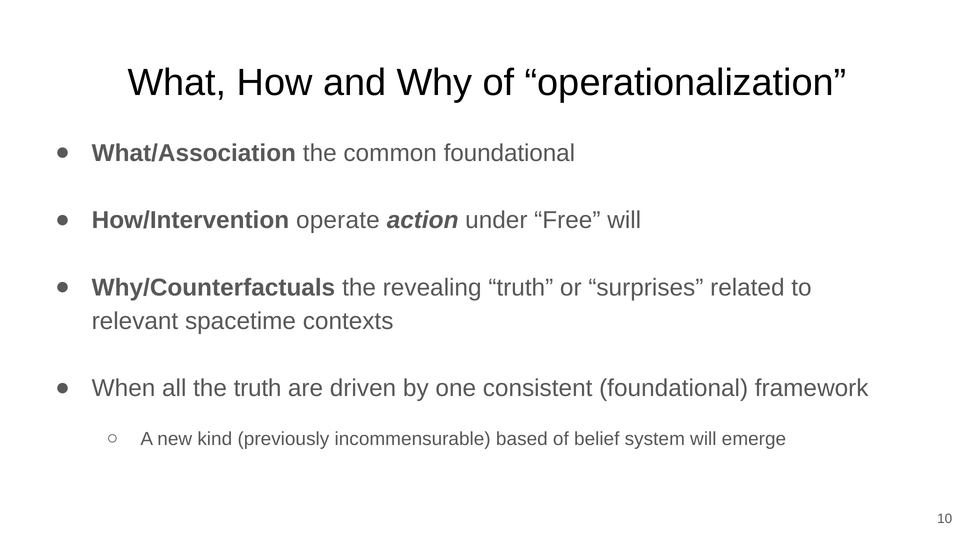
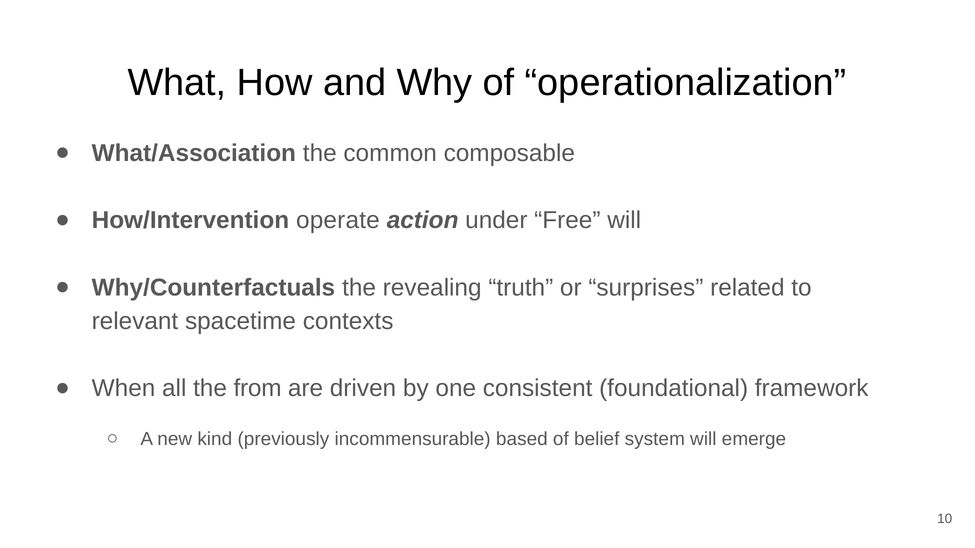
common foundational: foundational -> composable (509, 153)
the truth: truth -> from (258, 389)
